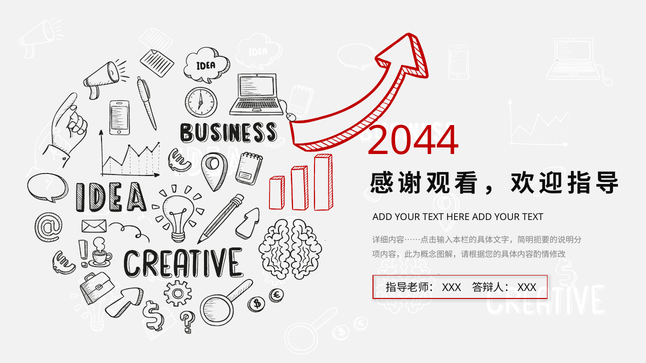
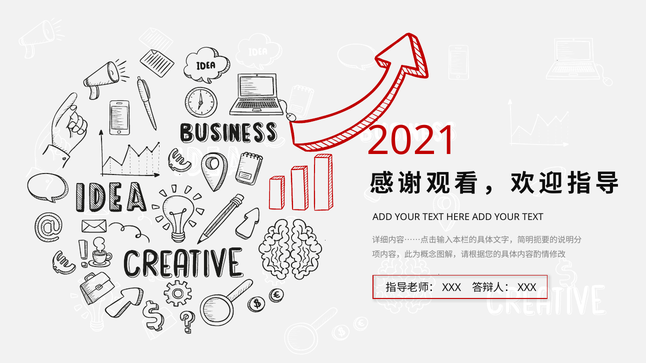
2044: 2044 -> 2021 (413, 141)
